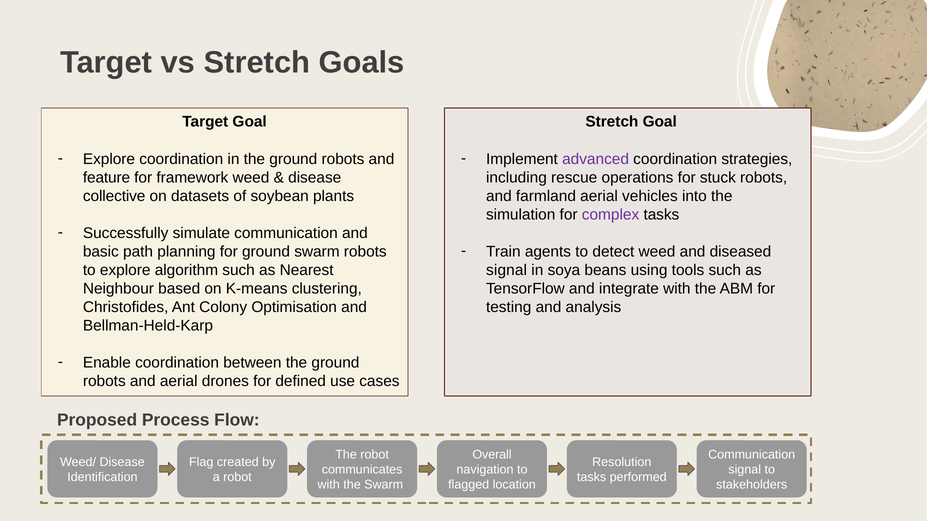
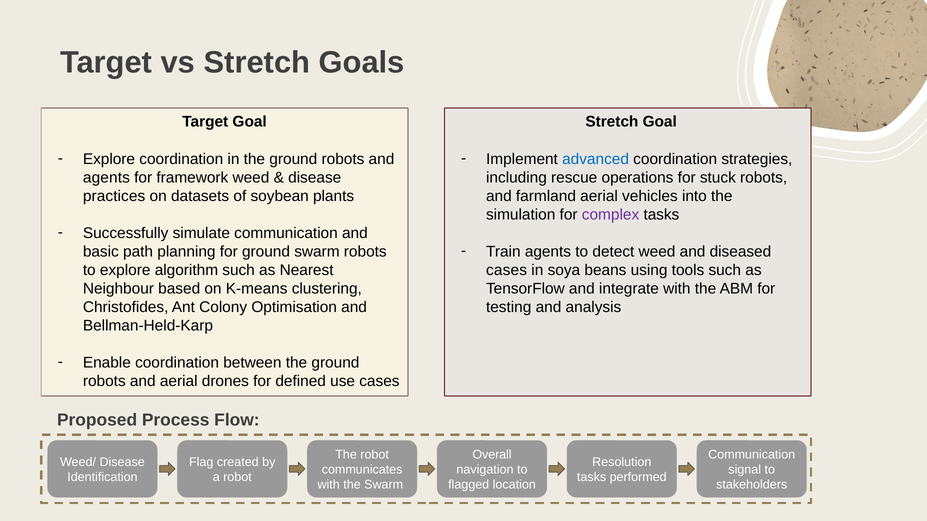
advanced colour: purple -> blue (596, 159)
feature: feature -> agents (106, 178)
collective: collective -> practices (114, 196)
signal: signal -> cases (507, 270)
